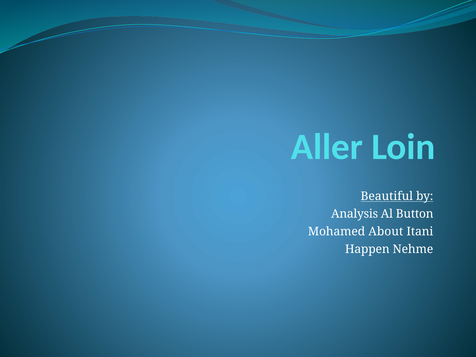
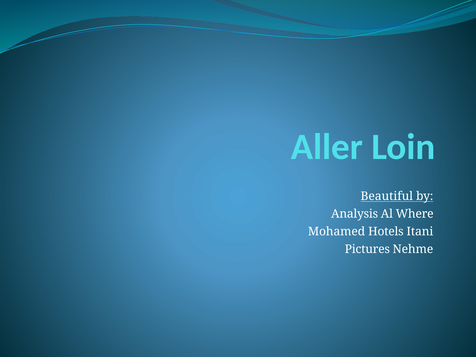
Button: Button -> Where (415, 214)
About: About -> Hotels (386, 232)
Happen: Happen -> Pictures (367, 249)
